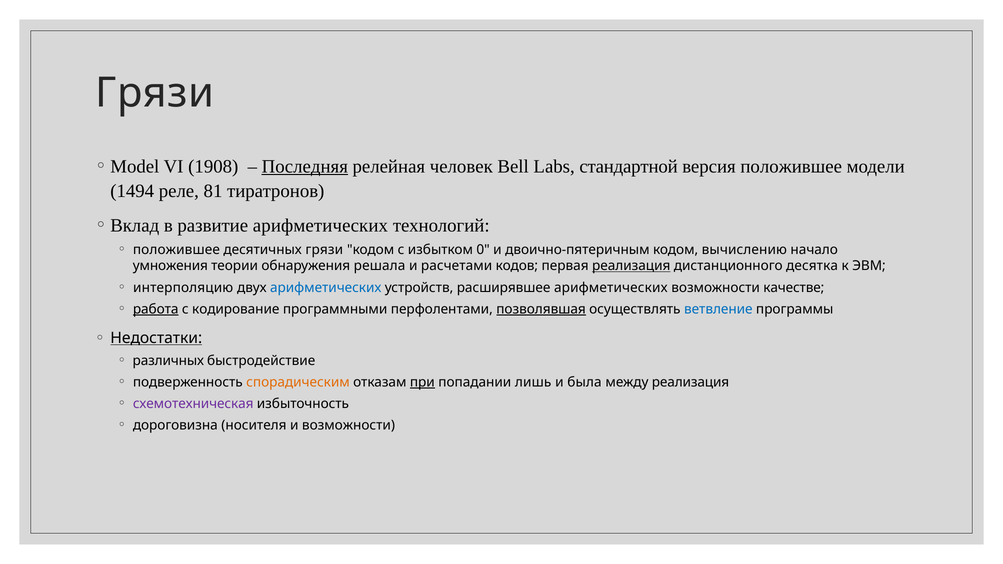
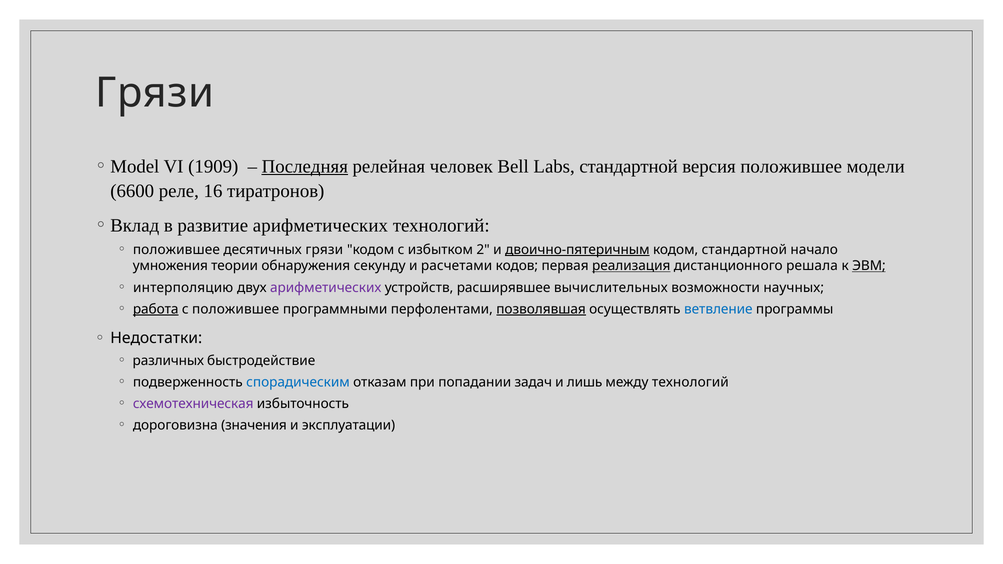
1908: 1908 -> 1909 (213, 166)
1494: 1494 -> 6600 (132, 191)
81: 81 -> 16 (213, 191)
0: 0 -> 2 (483, 250)
двоично-пятеричным underline: none -> present (577, 250)
кодом вычислению: вычислению -> стандартной (744, 250)
решала: решала -> секунду (380, 266)
десятка: десятка -> решала (812, 266)
ЭВМ underline: none -> present (869, 266)
арифметических colour: blue -> purple (326, 288)
расширявшее арифметических: арифметических -> вычислительных (611, 288)
качестве: качестве -> научных (794, 288)
с кодирование: кодирование -> положившее (236, 309)
Недостатки underline: present -> none (156, 338)
спорадическим colour: orange -> blue (298, 382)
при underline: present -> none (422, 382)
лишь: лишь -> задач (533, 382)
была: была -> лишь (585, 382)
между реализация: реализация -> технологий (690, 382)
носителя: носителя -> значения (254, 425)
и возможности: возможности -> эксплуатации (349, 425)
